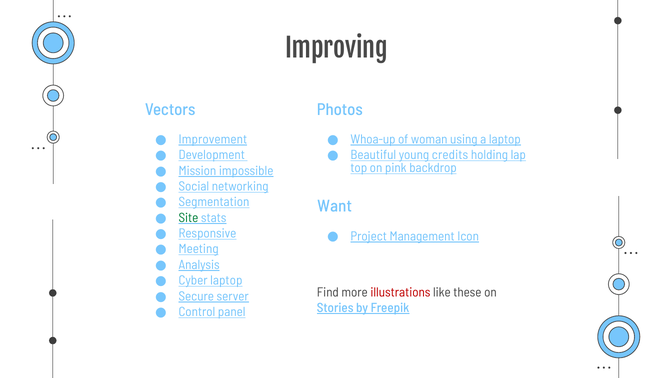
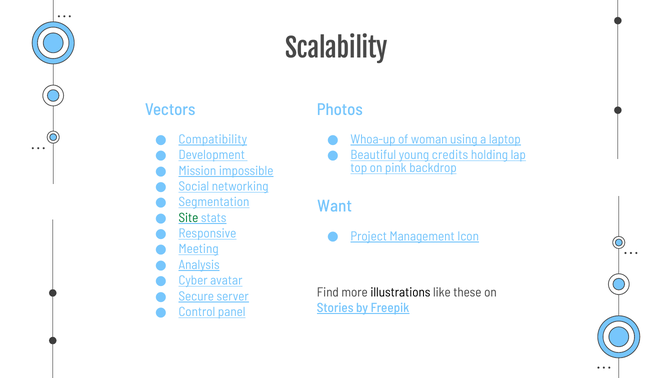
Improving: Improving -> Scalability (336, 49)
Improvement: Improvement -> Compatibility (213, 139)
Cyber laptop: laptop -> avatar (226, 281)
illustrations colour: red -> black (400, 292)
